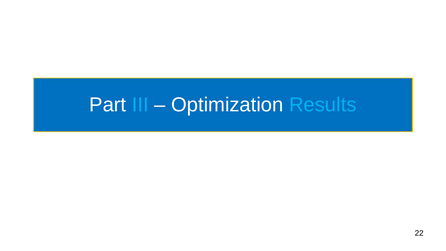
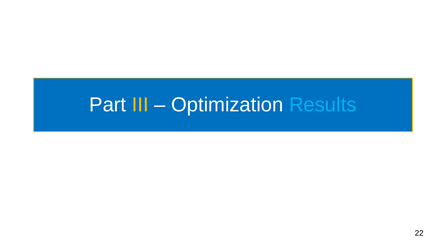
III colour: light blue -> yellow (140, 105)
